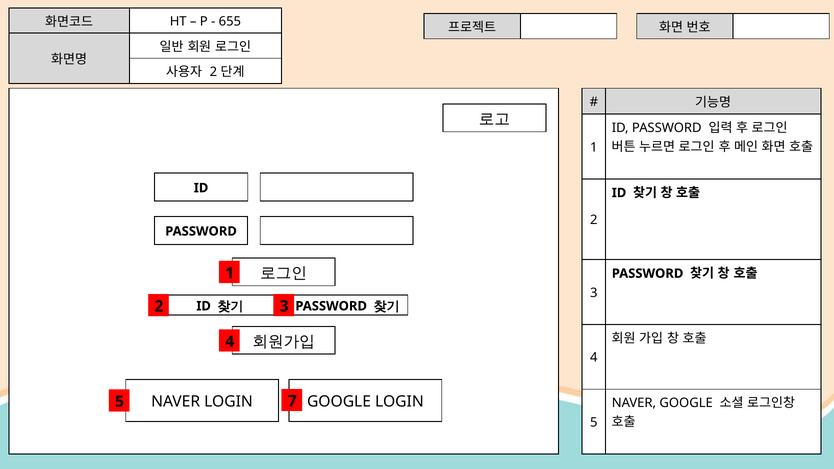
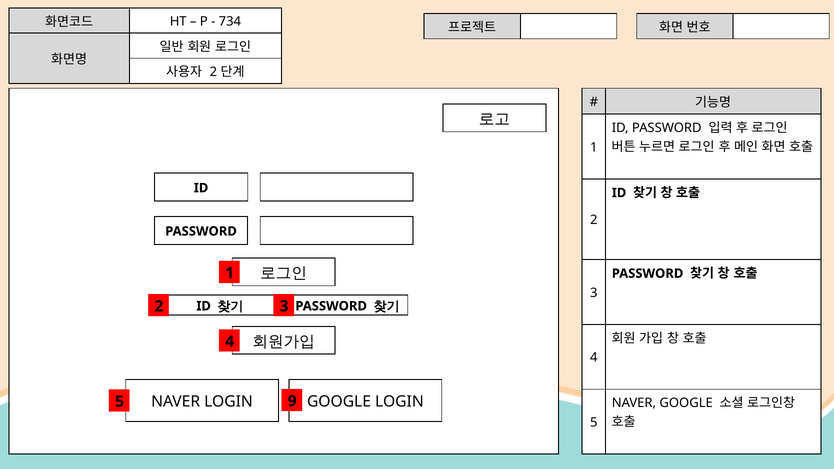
655: 655 -> 734 (230, 21)
7: 7 -> 9 (292, 401)
